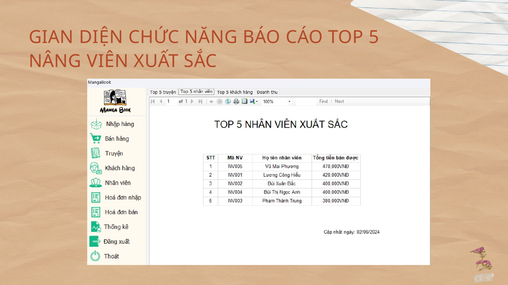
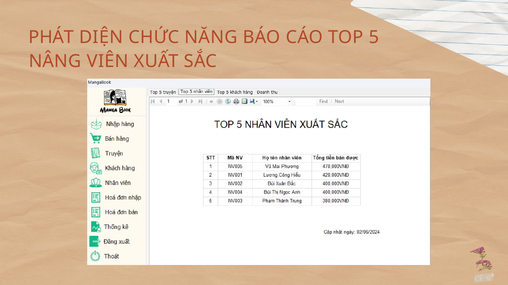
GIAN: GIAN -> PHÁT (51, 37)
